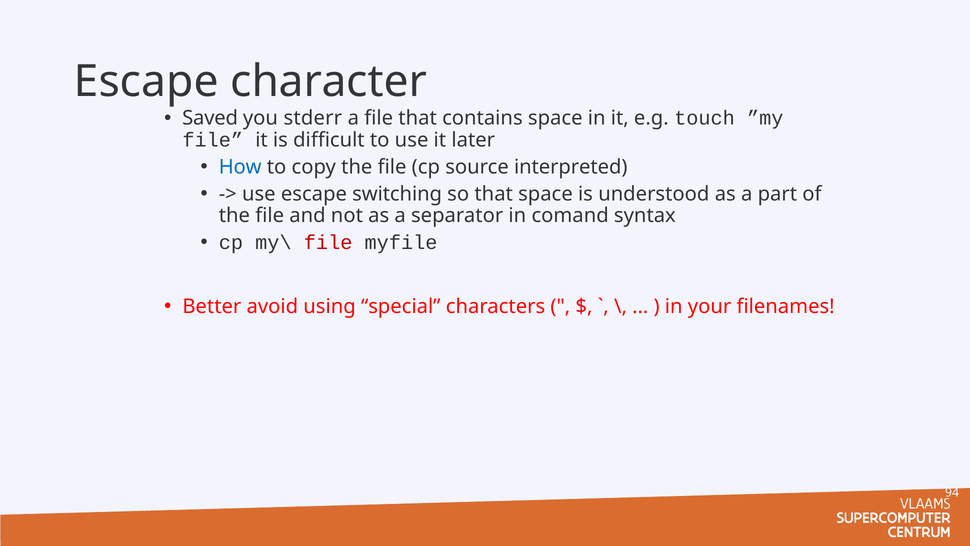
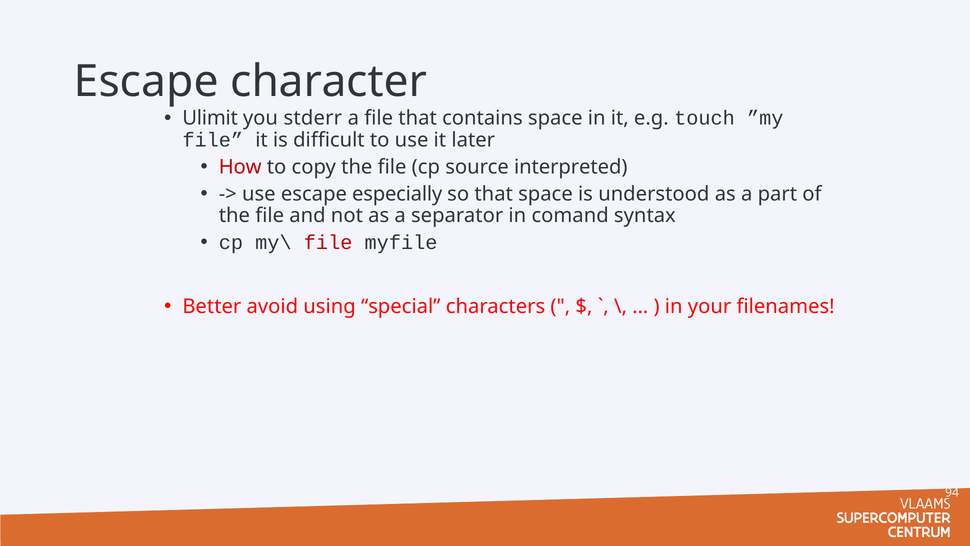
Saved: Saved -> Ulimit (210, 118)
How colour: blue -> red (240, 167)
switching: switching -> especially (397, 194)
